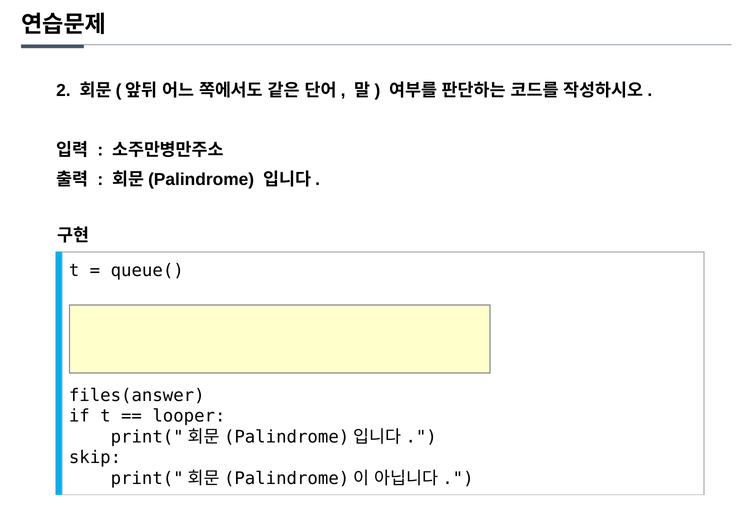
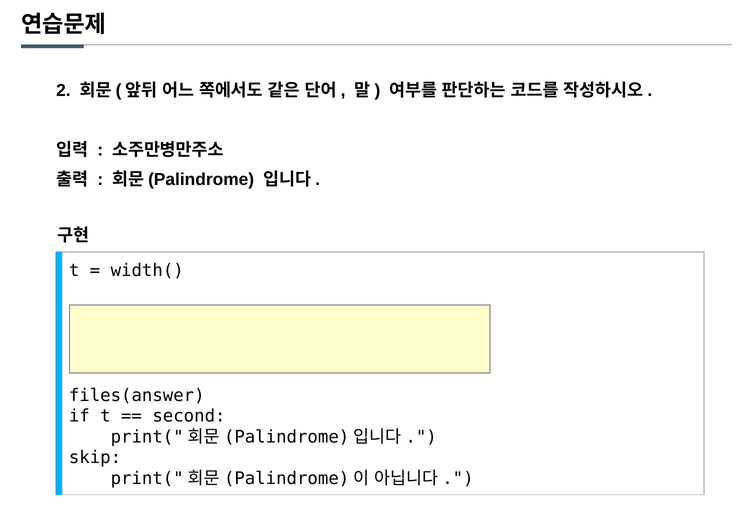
queue(: queue( -> width( (147, 271)
looper: looper -> second (189, 417)
